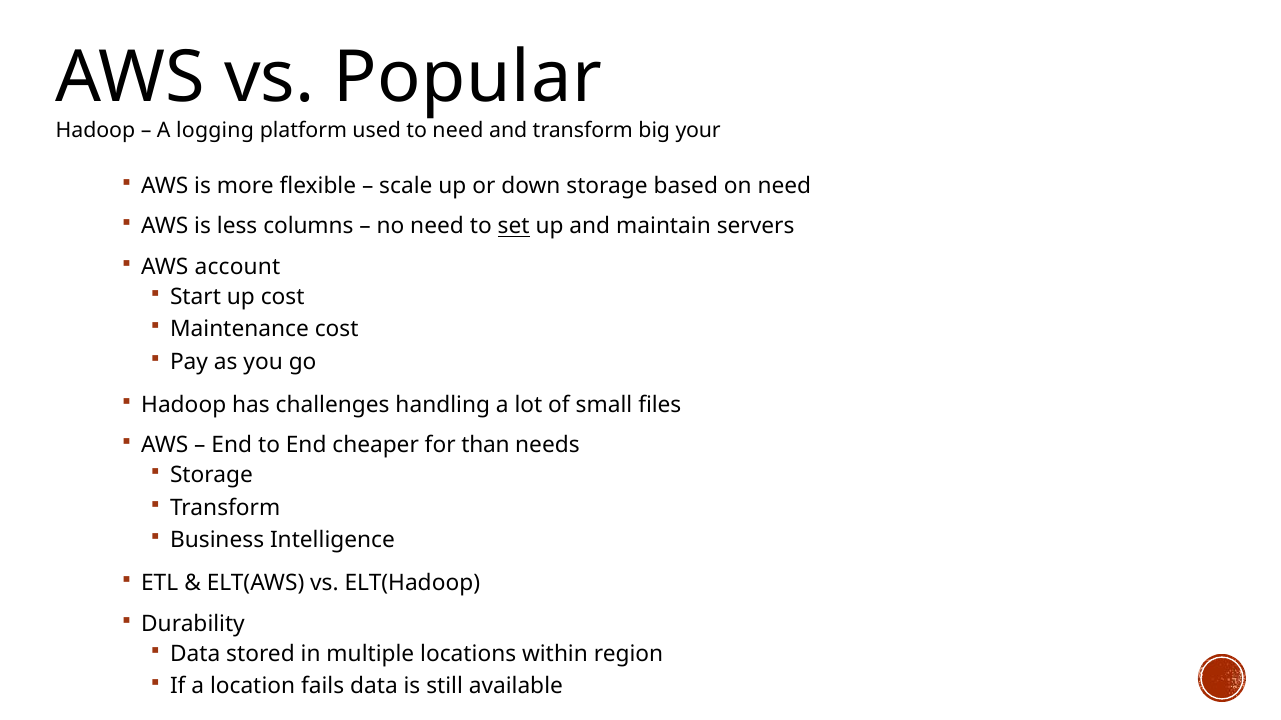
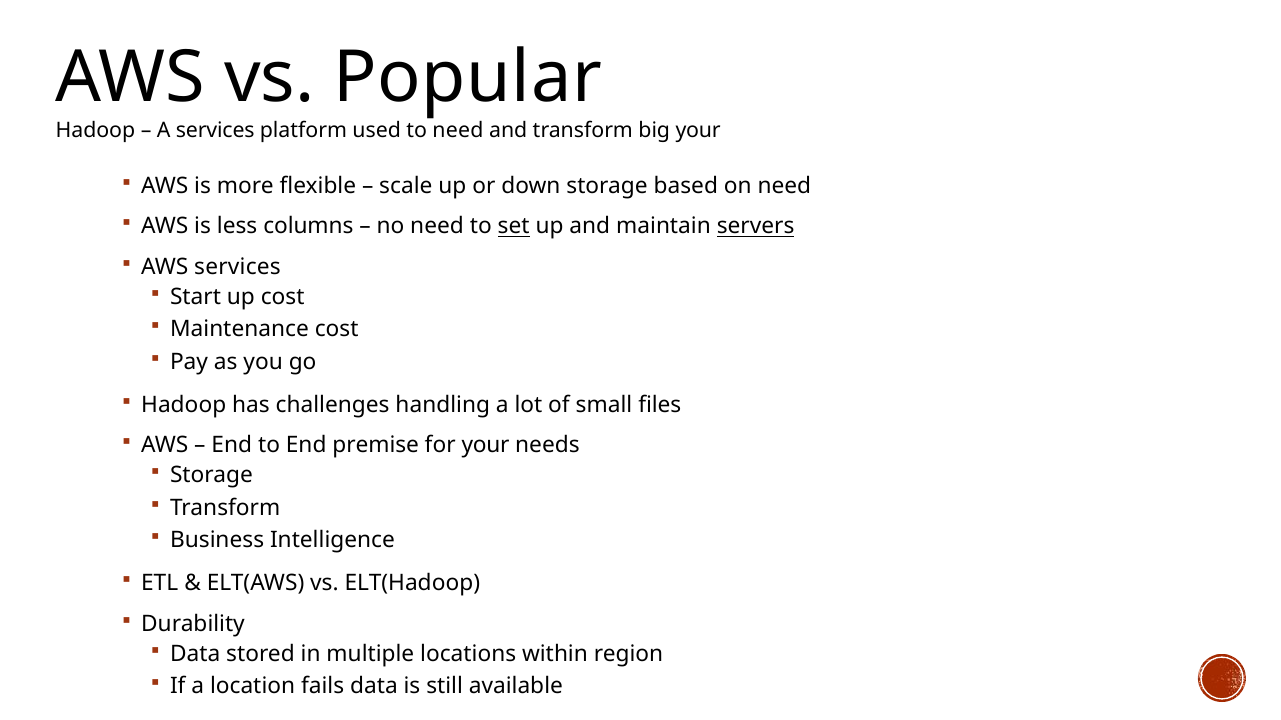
A logging: logging -> services (215, 131)
servers underline: none -> present (756, 227)
AWS account: account -> services (237, 267)
cheaper: cheaper -> premise (376, 446)
for than: than -> your (486, 446)
